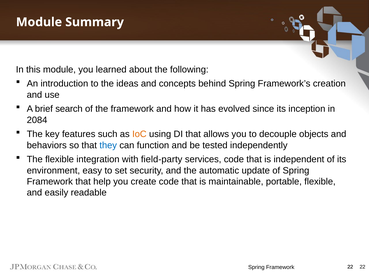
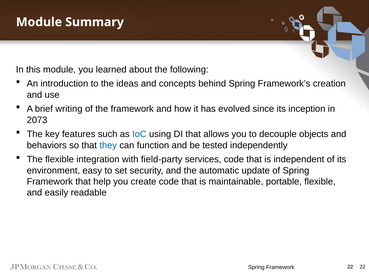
search: search -> writing (69, 109)
2084: 2084 -> 2073 (37, 120)
IoC colour: orange -> blue (139, 134)
